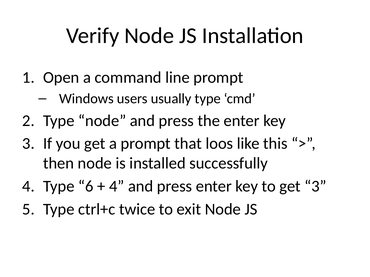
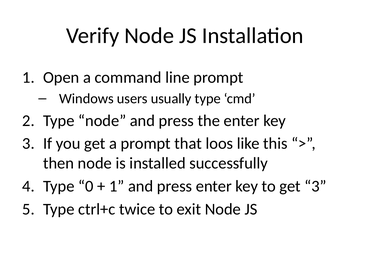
6: 6 -> 0 (86, 187)
4: 4 -> 1 (117, 187)
